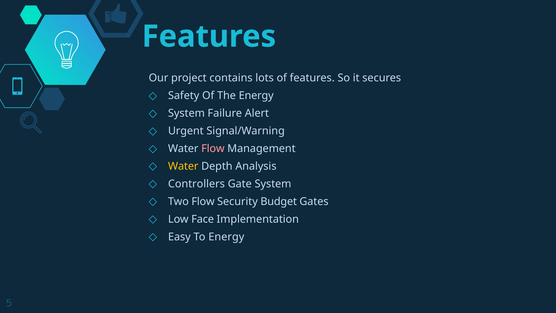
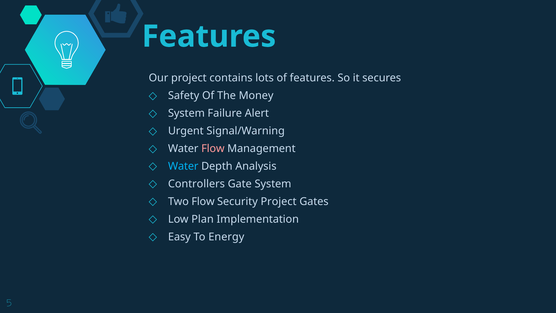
The Energy: Energy -> Money (256, 96)
Water colour: yellow -> light blue (183, 166)
Security Budget: Budget -> Project (279, 201)
Face: Face -> Plan (203, 219)
